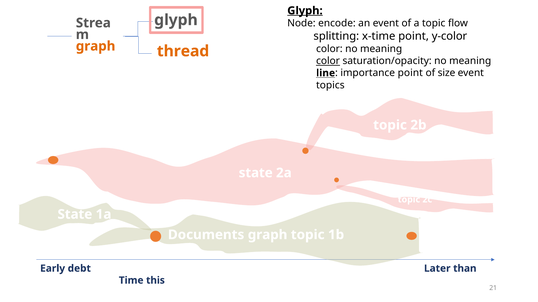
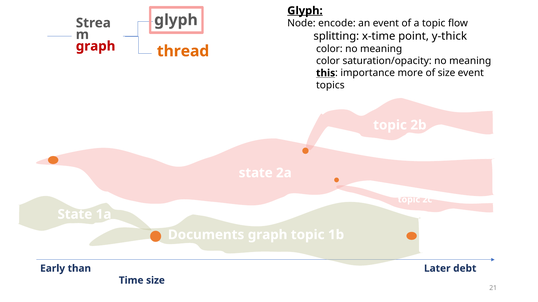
y-color: y-color -> y-thick (449, 36)
graph colour: orange -> red (96, 46)
color underline: present -> none (328, 61)
line: line -> this (326, 73)
importance point: point -> more (410, 73)
debt: debt -> than (79, 269)
than: than -> debt (465, 269)
Time this: this -> size (155, 281)
